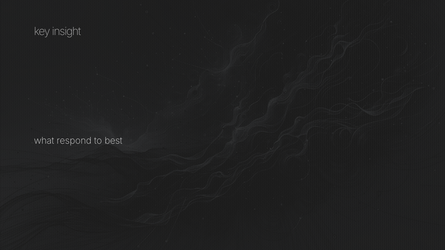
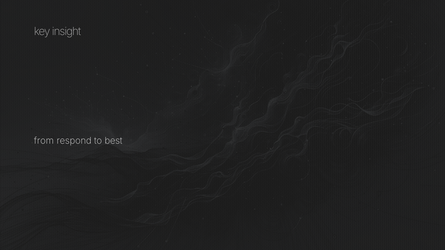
what: what -> from (44, 141)
